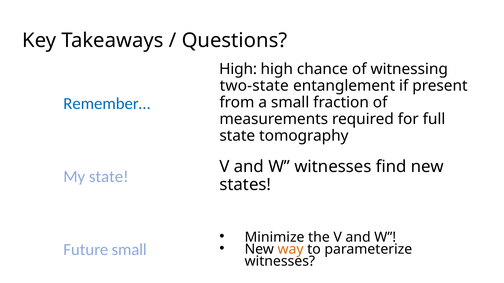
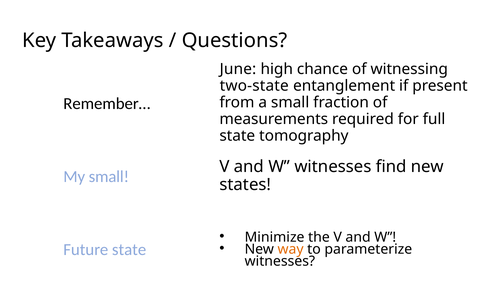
High: High -> June (238, 69)
Remember… colour: blue -> black (107, 104)
My state: state -> small (109, 177)
Future small: small -> state (129, 250)
